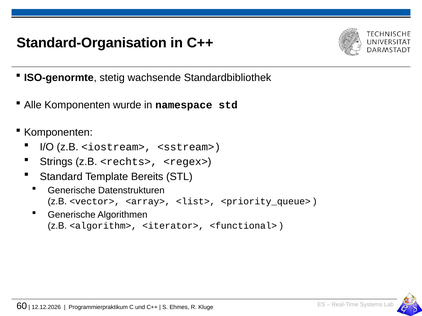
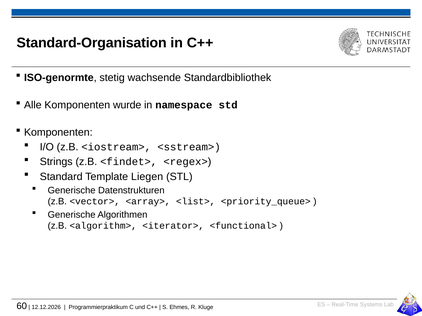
<rechts>: <rechts> -> <findet> (129, 162)
Bereits: Bereits -> Liegen (147, 177)
